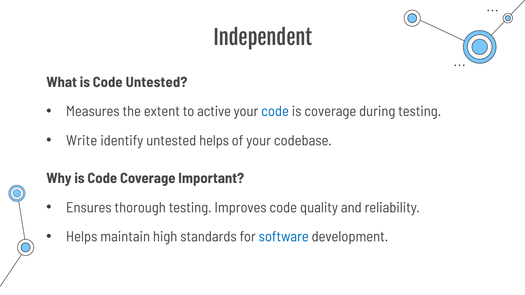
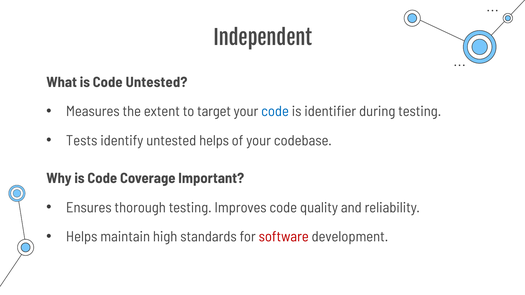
active: active -> target (214, 112)
is coverage: coverage -> identifier (330, 112)
Write: Write -> Tests (82, 141)
software colour: blue -> red (284, 237)
